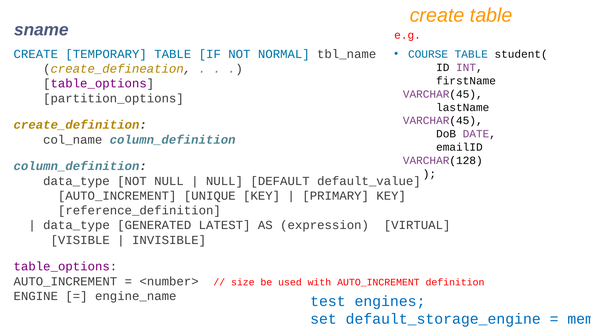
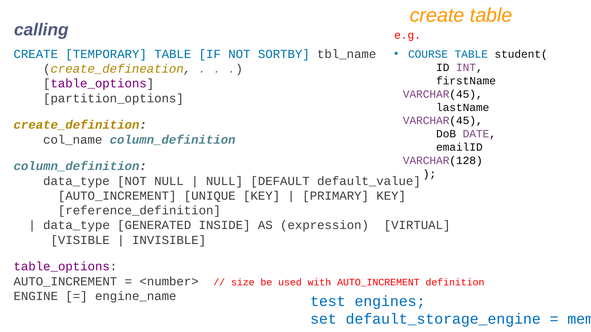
sname: sname -> calling (41, 30)
NORMAL: NORMAL -> SORTBY (284, 54)
LATEST: LATEST -> INSIDE (225, 226)
